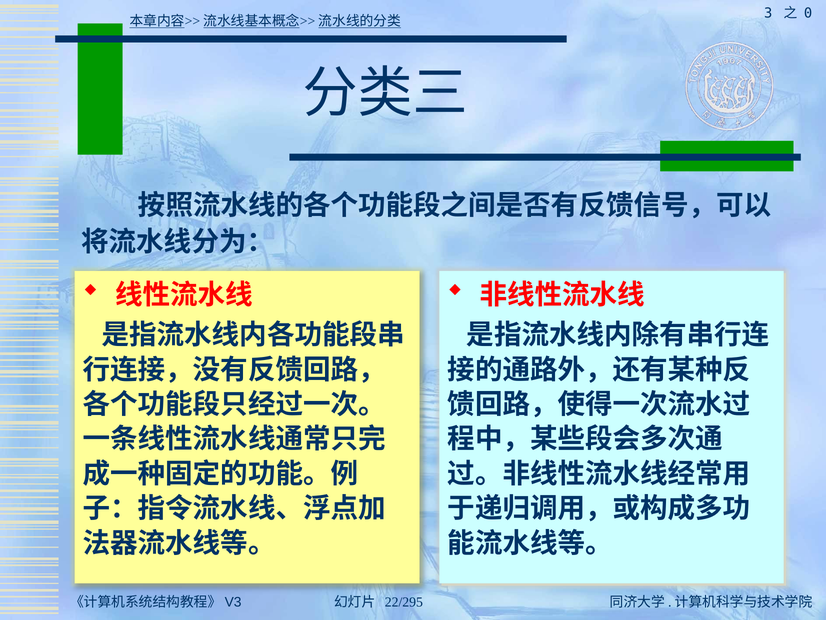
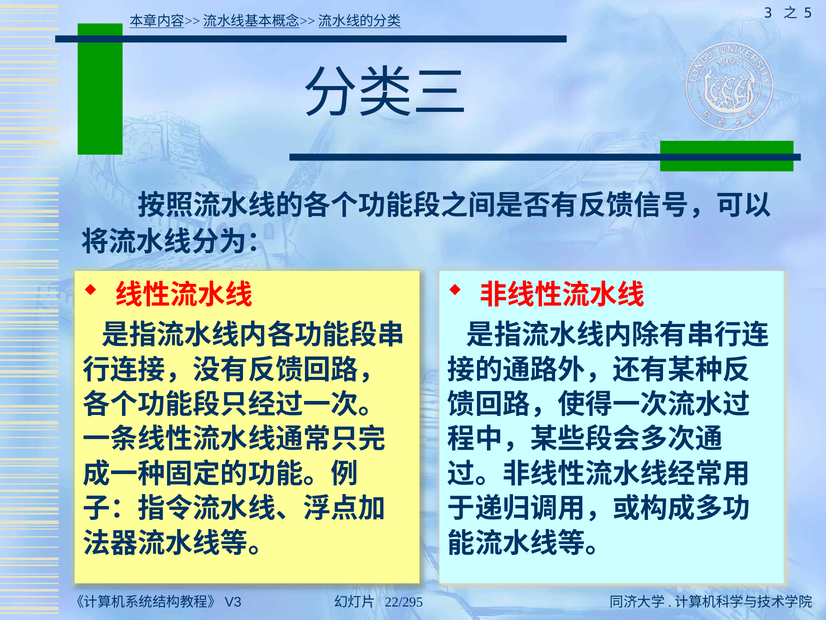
0: 0 -> 5 (808, 13)
